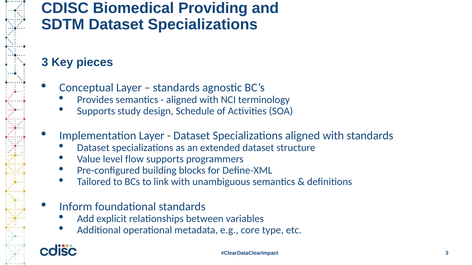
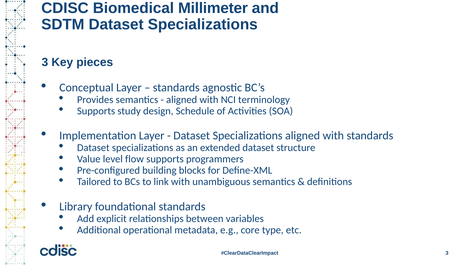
Providing: Providing -> Millimeter (213, 8)
Inform: Inform -> Library (76, 207)
